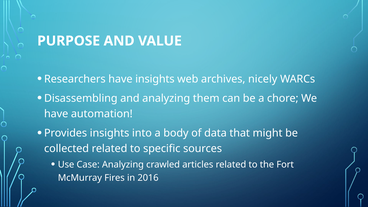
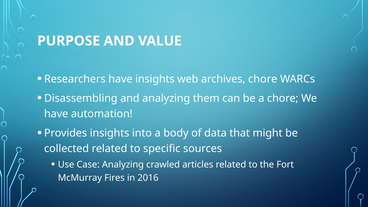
archives nicely: nicely -> chore (263, 79)
